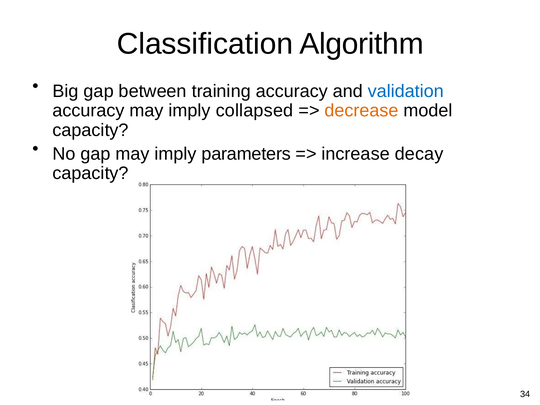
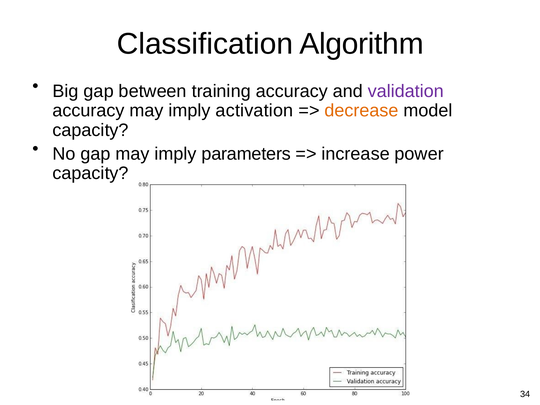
validation colour: blue -> purple (406, 91)
collapsed: collapsed -> activation (254, 111)
decay: decay -> power (419, 154)
